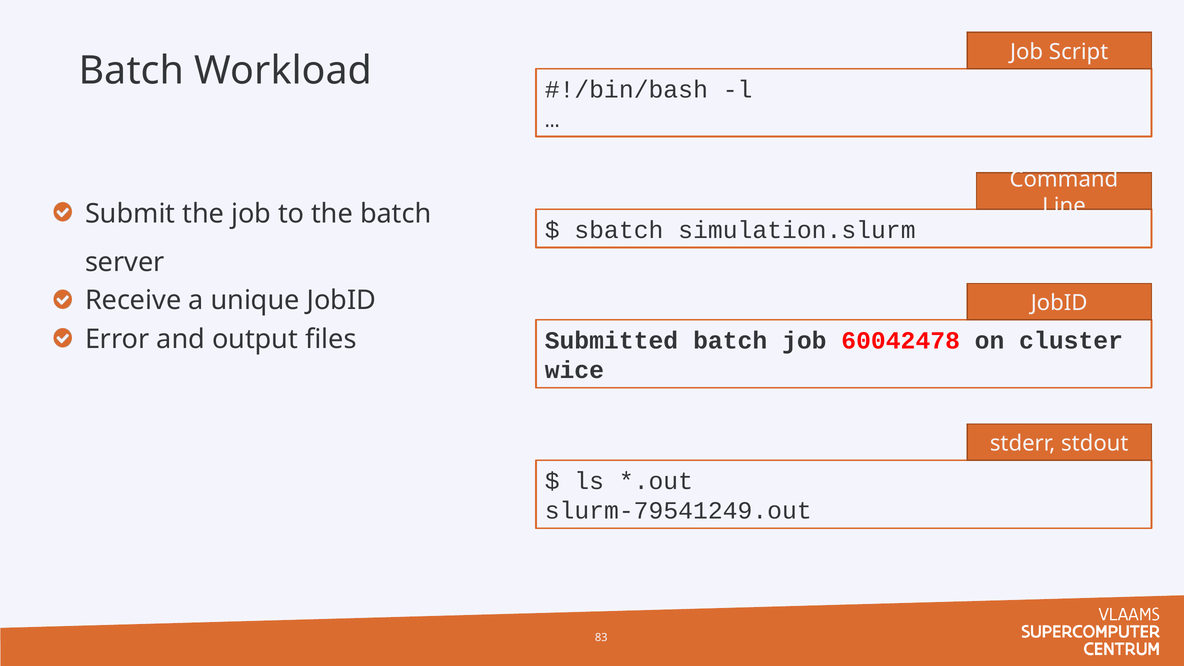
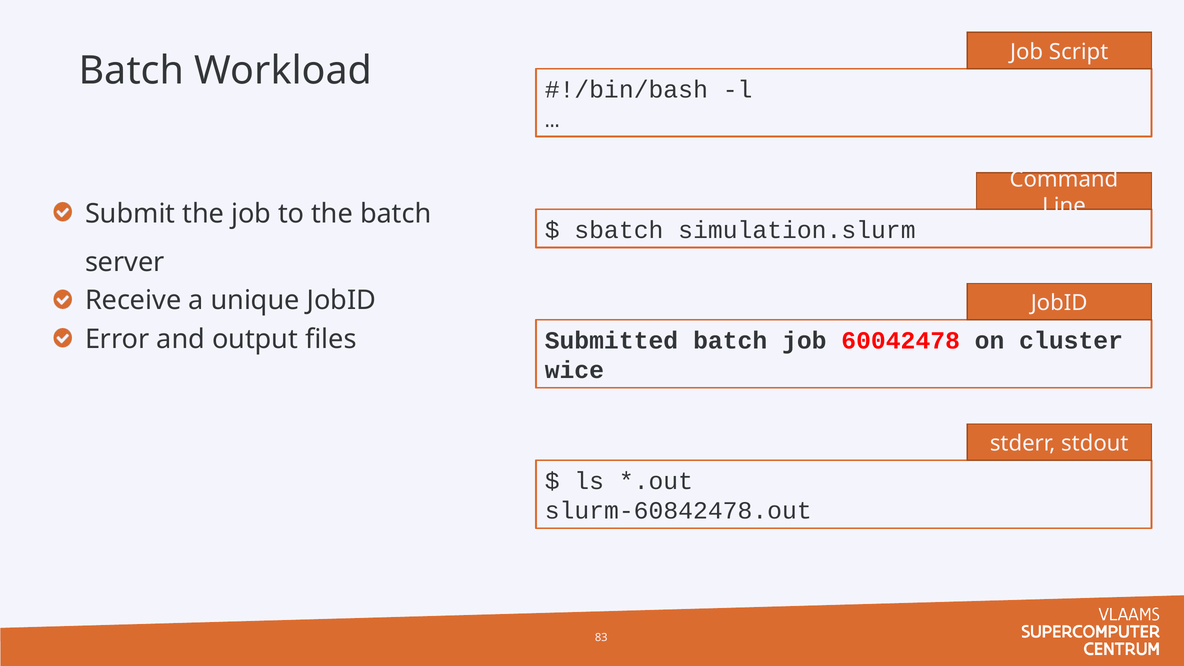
slurm-79541249.out: slurm-79541249.out -> slurm-60842478.out (678, 511)
